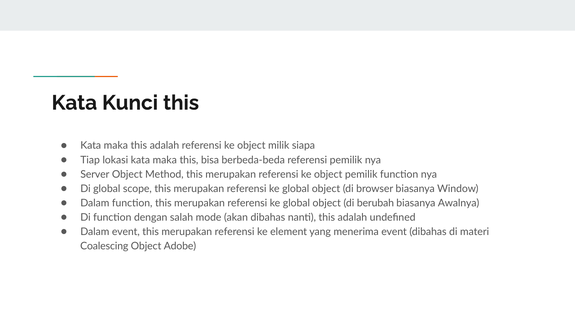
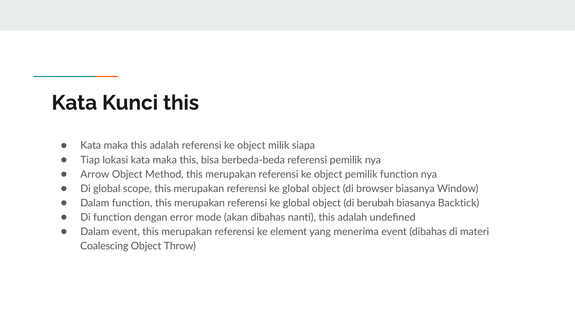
Server: Server -> Arrow (95, 174)
Awalnya: Awalnya -> Backtick (458, 203)
salah: salah -> error (181, 217)
Adobe: Adobe -> Throw (180, 246)
